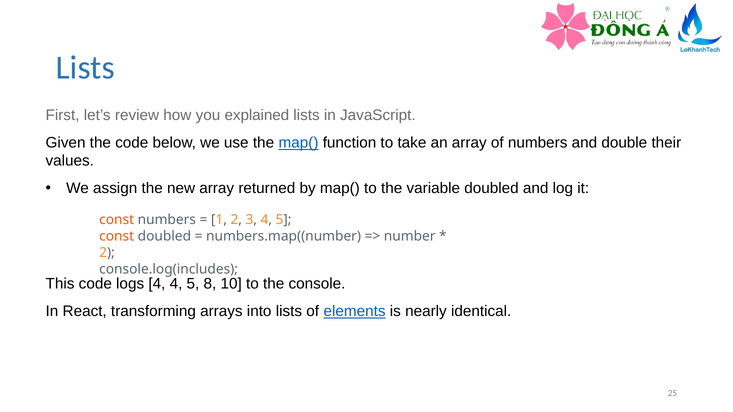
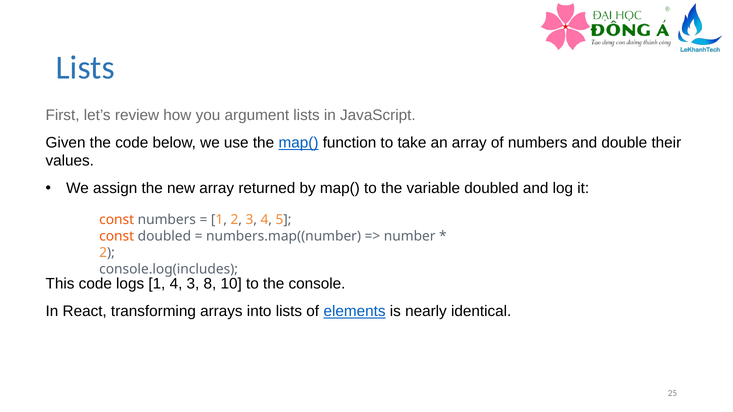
explained: explained -> argument (257, 115)
logs 4: 4 -> 1 (157, 284)
5: 5 -> 3 (193, 284)
